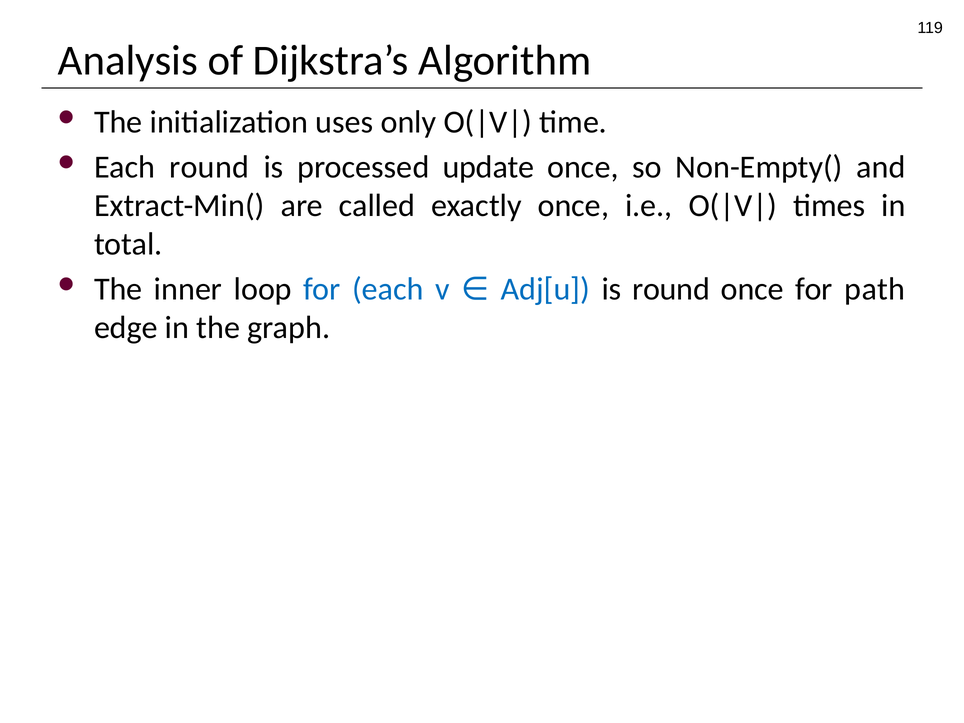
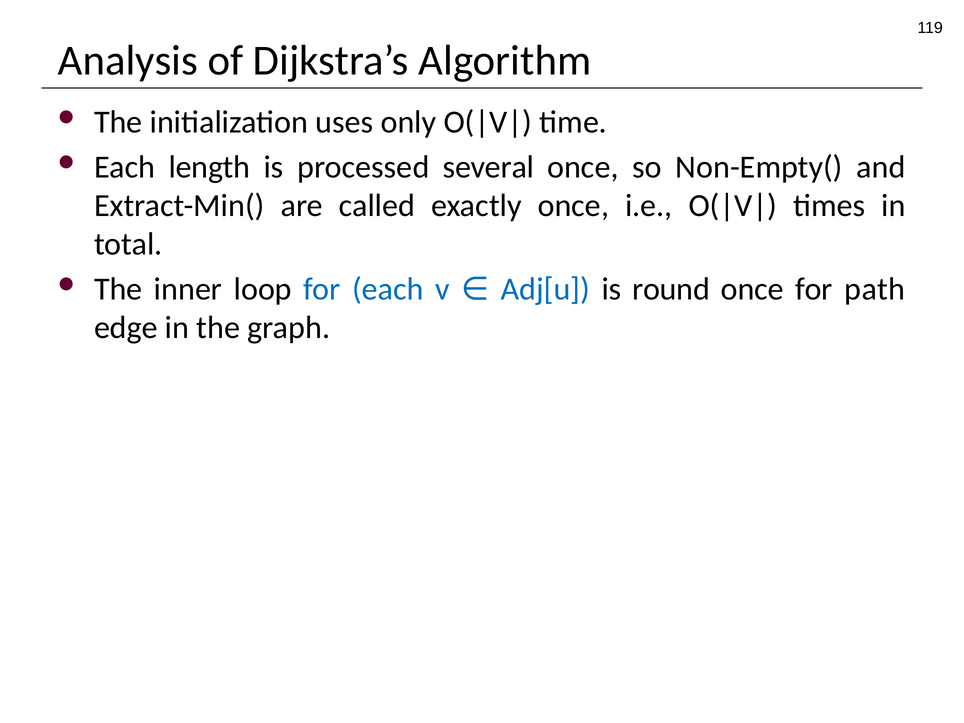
Each round: round -> length (209, 167)
update: update -> several (488, 167)
